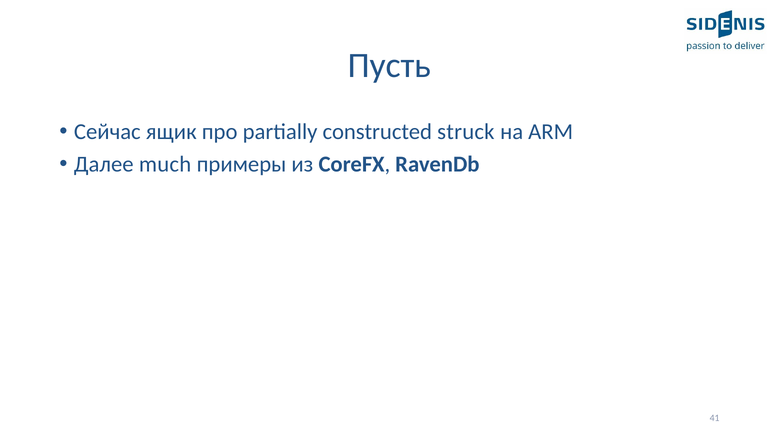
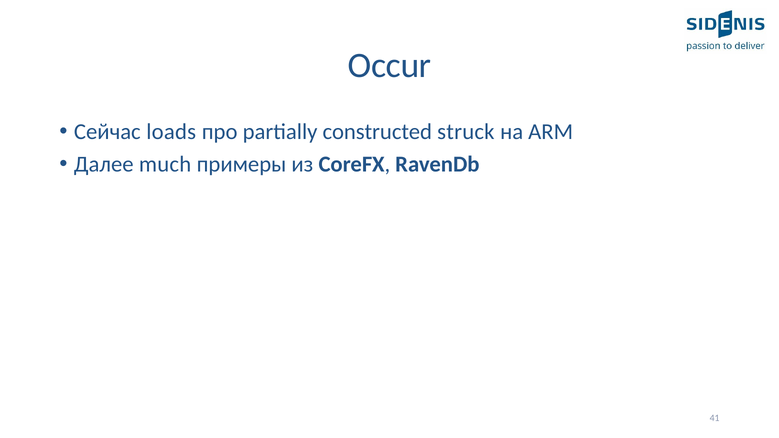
Пусть: Пусть -> Occur (390, 65)
ящик: ящик -> loads (171, 132)
